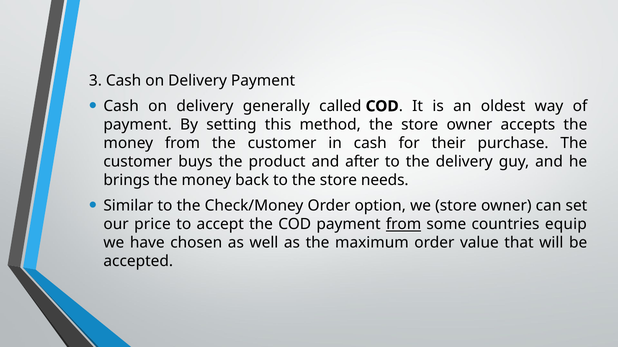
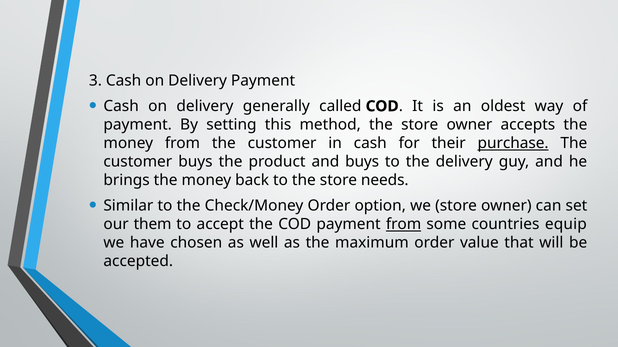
purchase underline: none -> present (513, 143)
and after: after -> buys (362, 162)
price: price -> them (153, 225)
